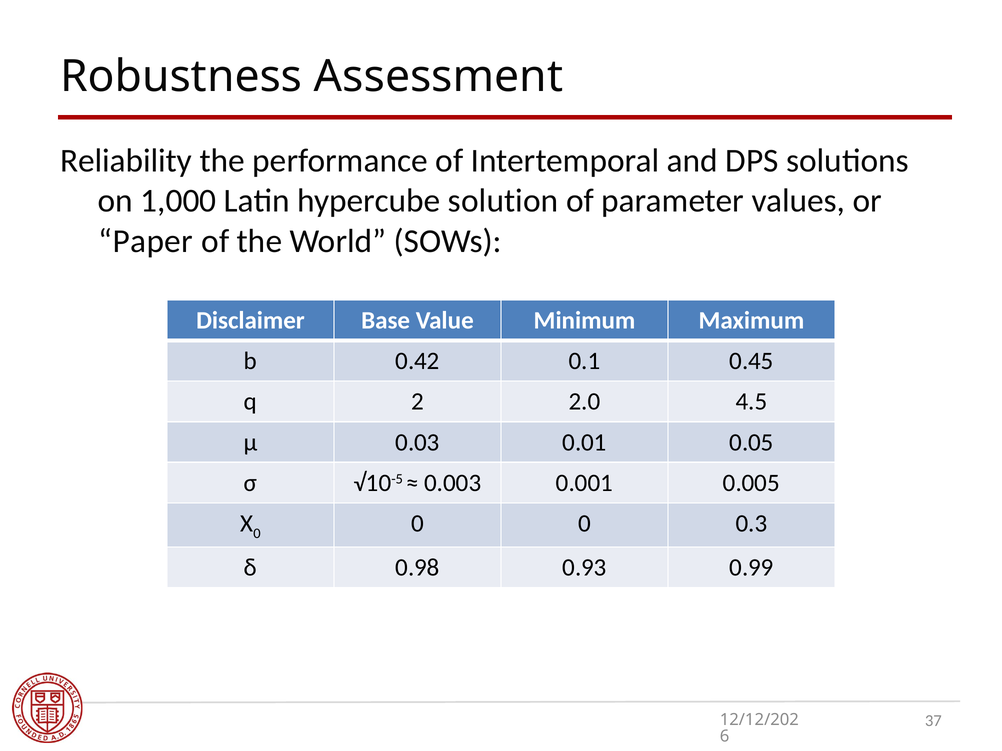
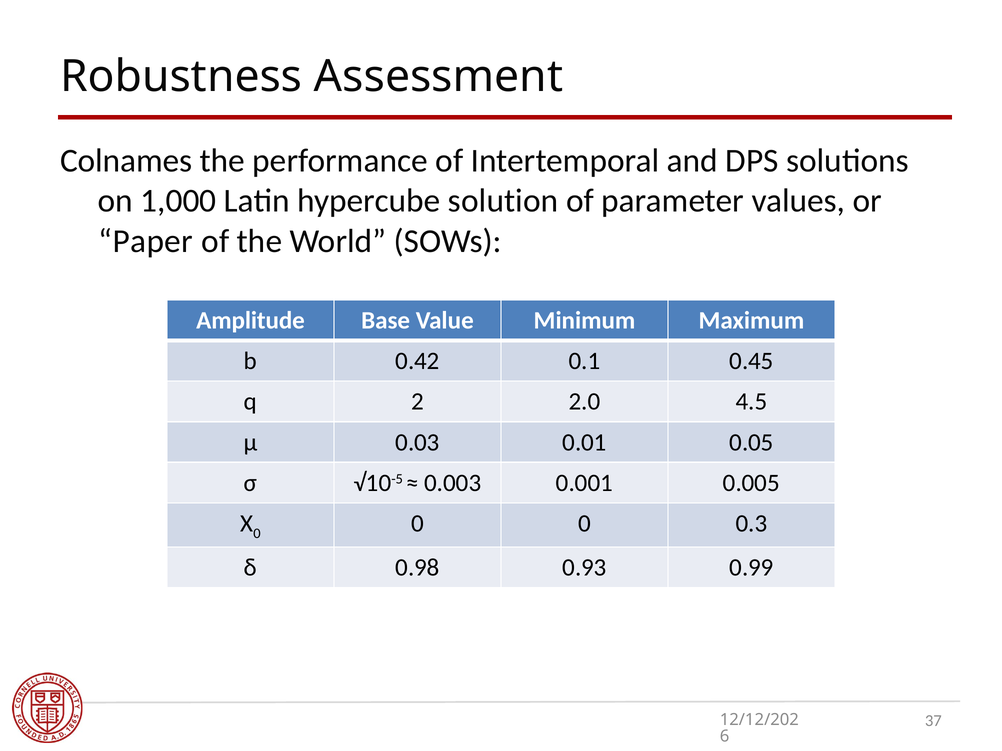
Reliability: Reliability -> Colnames (126, 161)
Disclaimer: Disclaimer -> Amplitude (251, 321)
